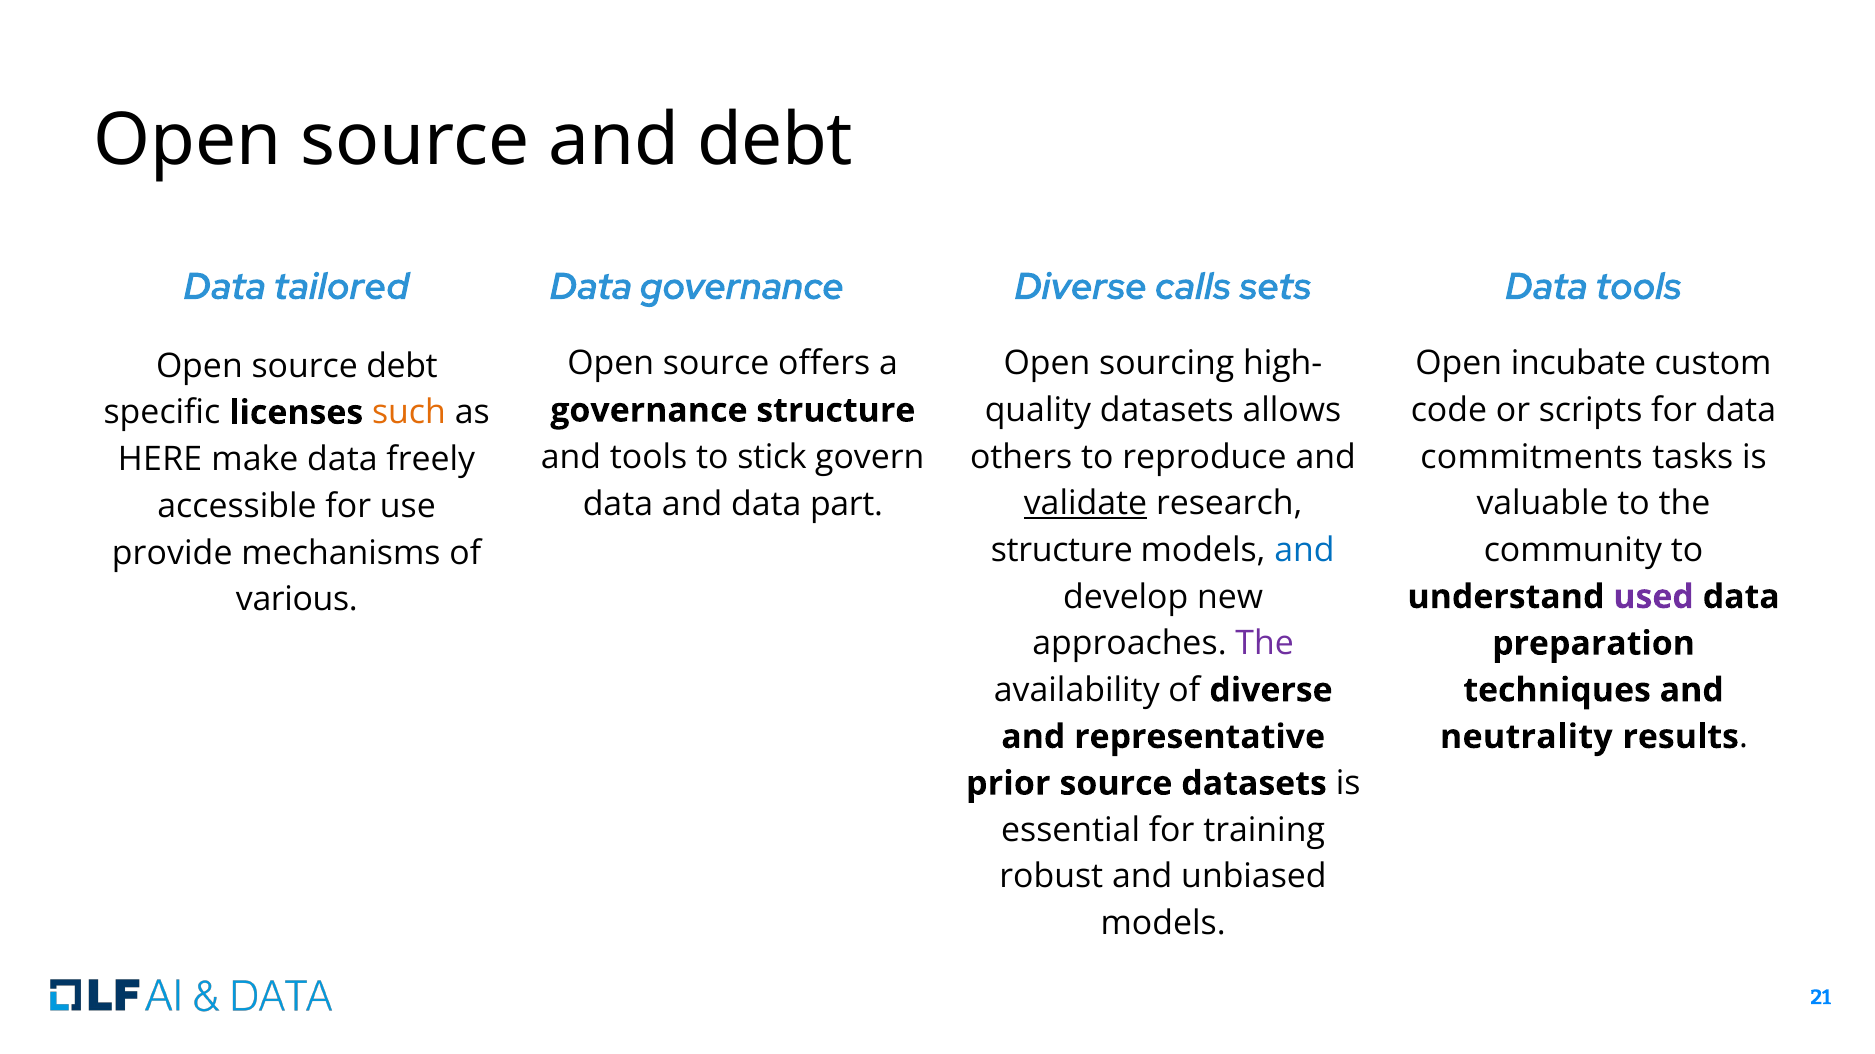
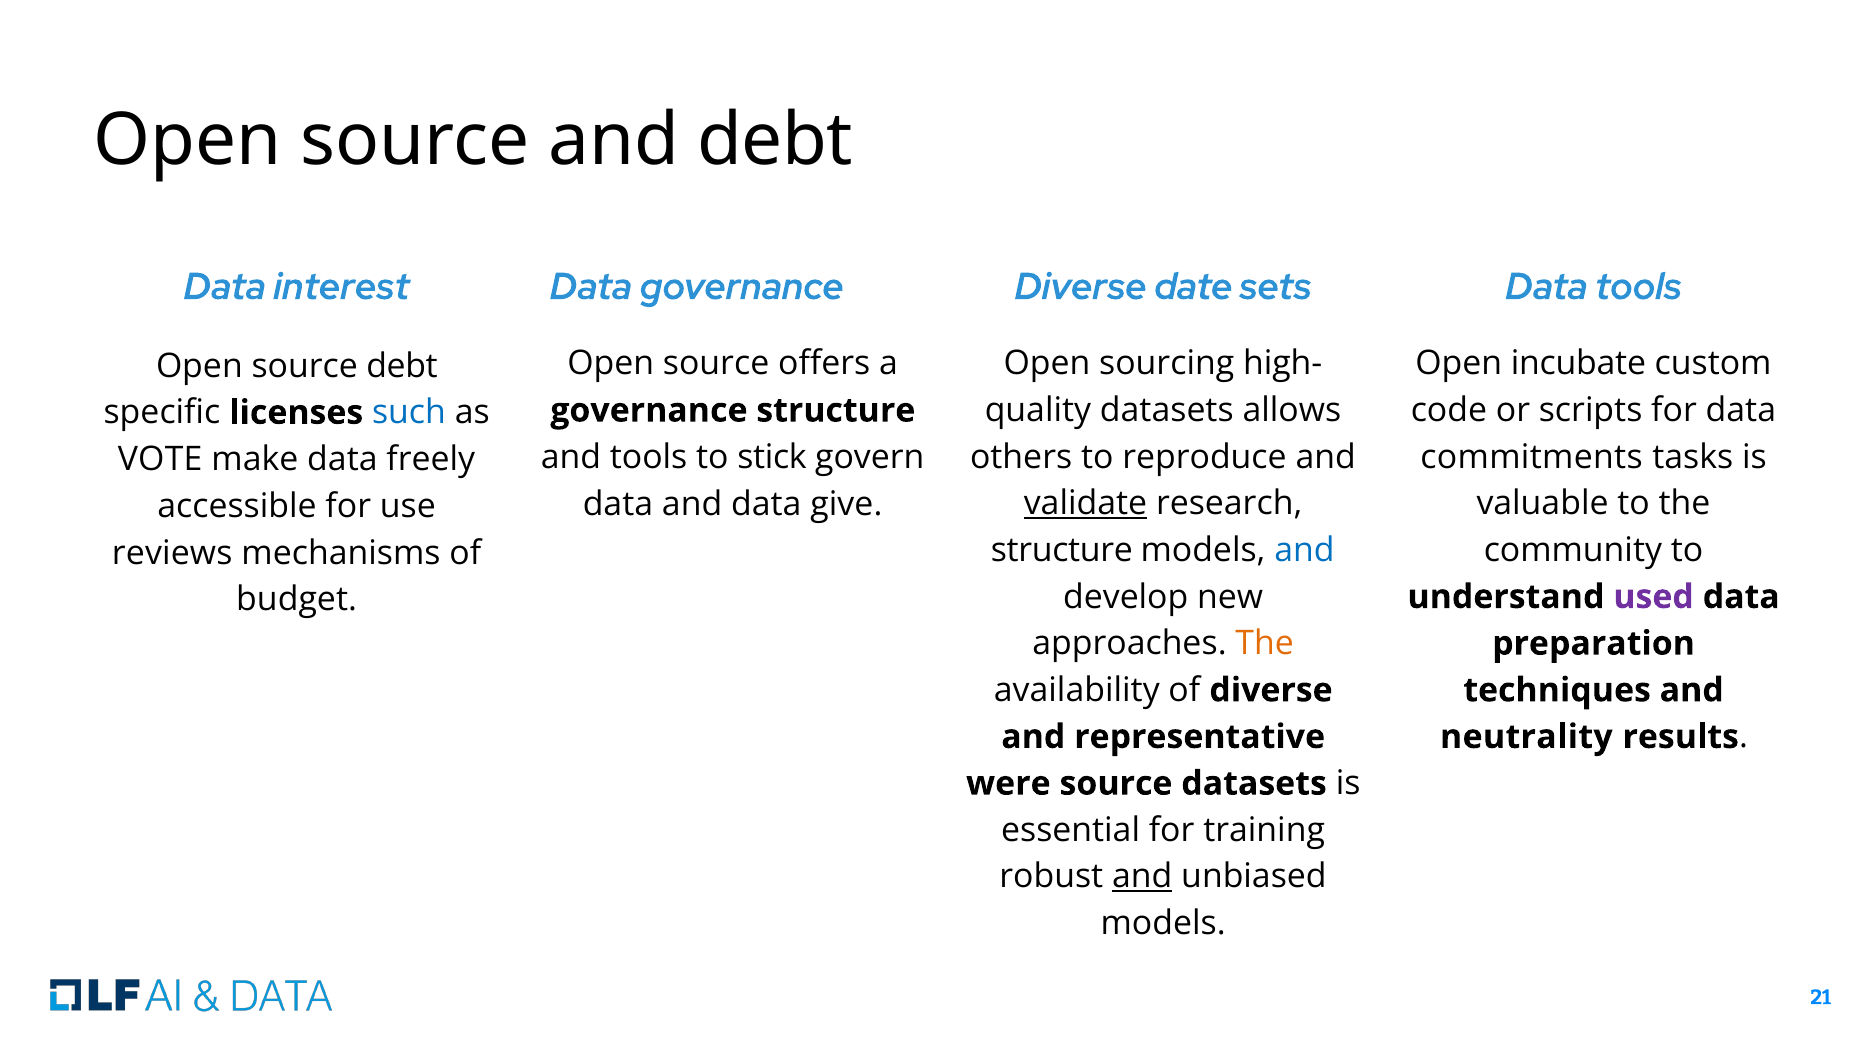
tailored: tailored -> interest (341, 287)
calls: calls -> date (1193, 287)
such colour: orange -> blue (409, 413)
HERE: HERE -> VOTE (160, 460)
part: part -> give (846, 504)
provide: provide -> reviews (172, 553)
various: various -> budget (297, 600)
The colour: purple -> orange (1265, 644)
prior: prior -> were (1008, 784)
and underline: none -> present (1142, 877)
